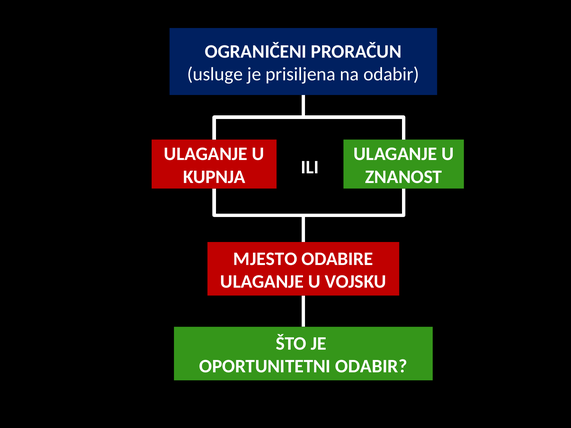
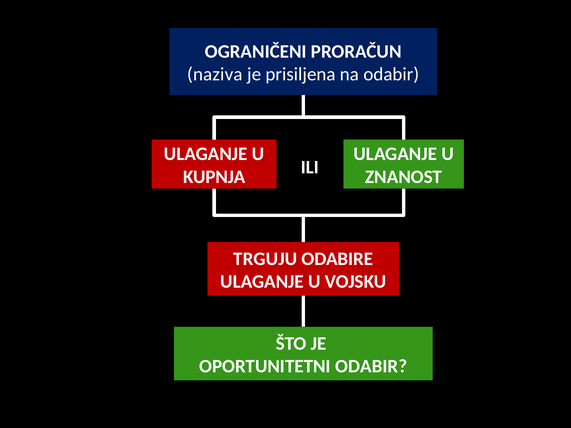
usluge: usluge -> naziva (215, 74)
MJESTO: MJESTO -> TRGUJU (265, 259)
